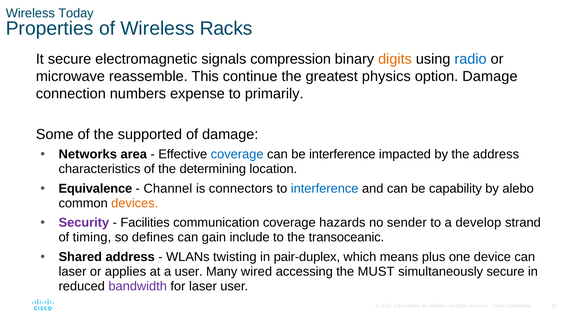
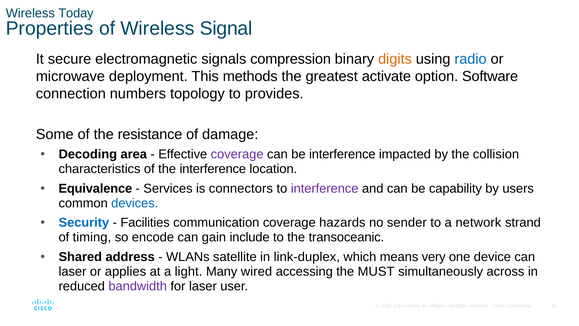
Racks: Racks -> Signal (226, 29)
reassemble: reassemble -> deployment (148, 76)
continue: continue -> methods (250, 76)
physics: physics -> activate (386, 76)
option Damage: Damage -> Software (490, 76)
expense: expense -> topology (197, 94)
primarily: primarily -> provides (274, 94)
supported: supported -> resistance (150, 134)
Networks: Networks -> Decoding (88, 154)
coverage colour: blue -> purple (237, 154)
the address: address -> collision (496, 154)
the determining: determining -> interference (213, 169)
Channel: Channel -> Services (168, 188)
interference colour: blue -> purple (325, 188)
alebo: alebo -> users (518, 188)
devices colour: orange -> blue (135, 203)
Security colour: purple -> blue (84, 223)
develop: develop -> network (478, 223)
defines: defines -> encode (153, 237)
twisting: twisting -> satellite (235, 257)
pair-duplex: pair-duplex -> link-duplex (307, 257)
plus: plus -> very (434, 257)
a user: user -> light (189, 271)
simultaneously secure: secure -> across (505, 271)
